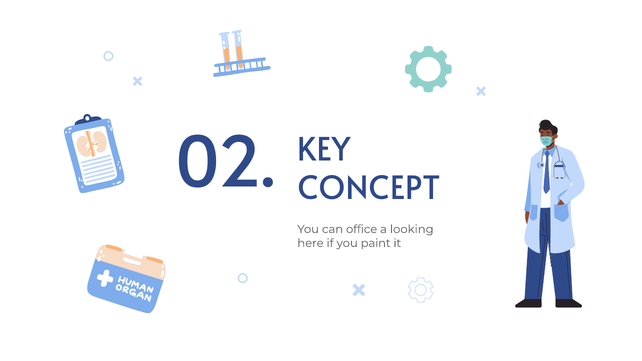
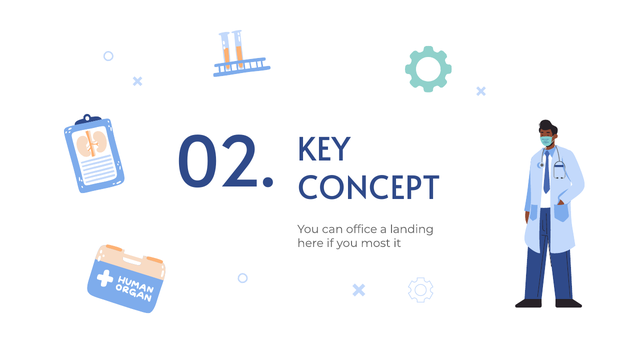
looking: looking -> landing (412, 229)
paint: paint -> most (376, 243)
